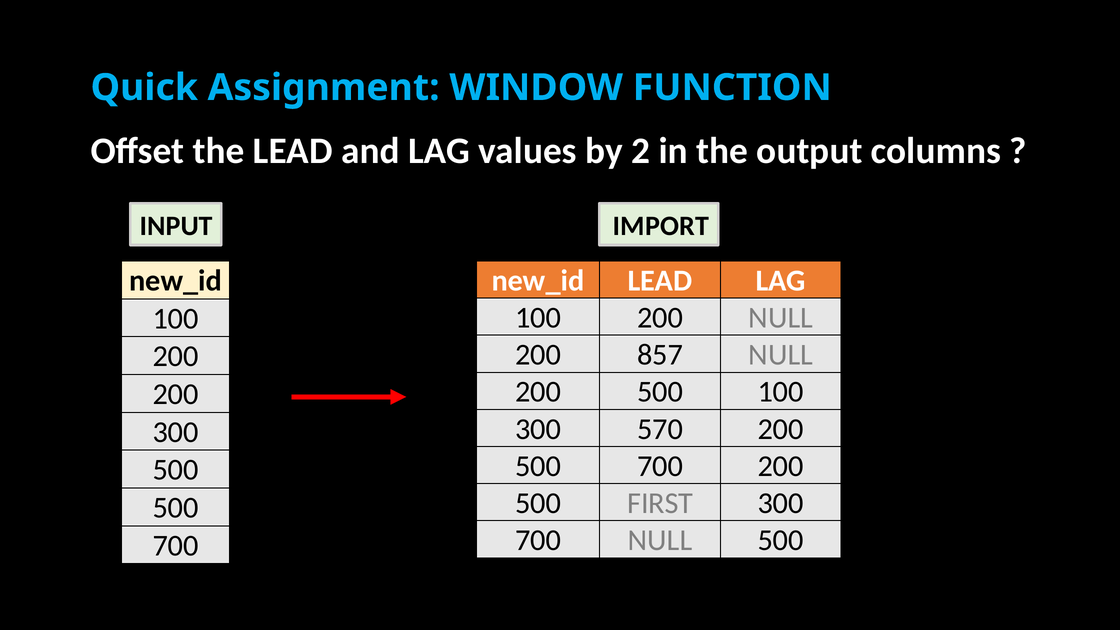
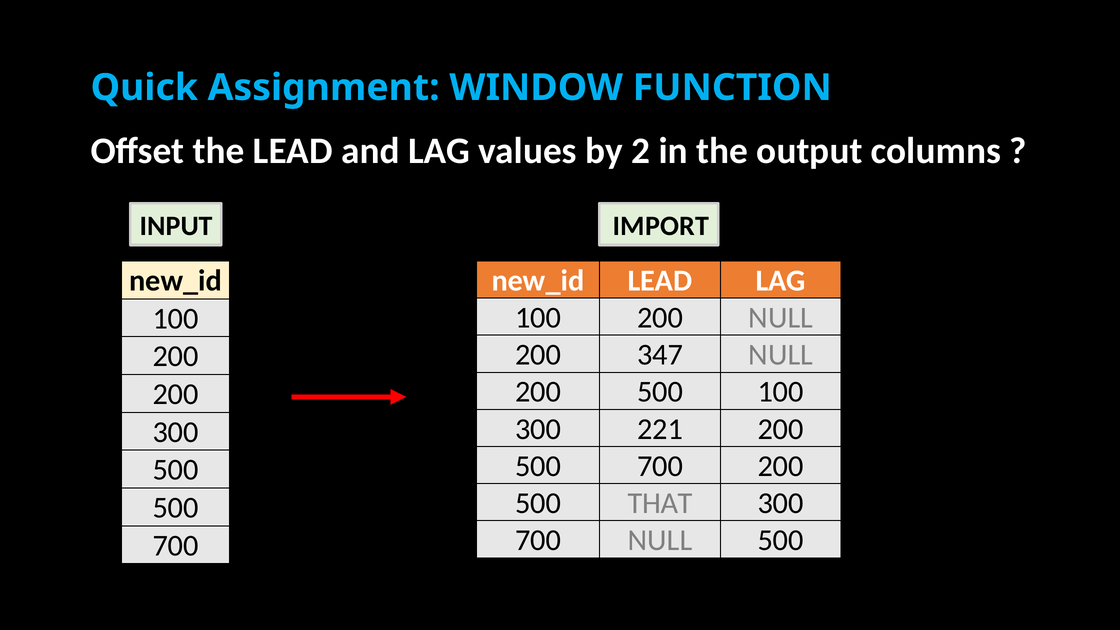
857: 857 -> 347 (660, 355)
570: 570 -> 221 (660, 429)
FIRST: FIRST -> THAT (660, 503)
